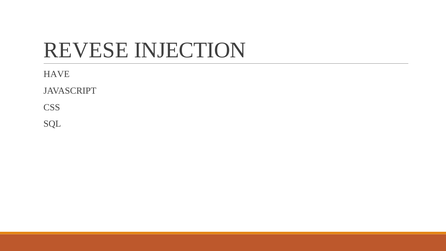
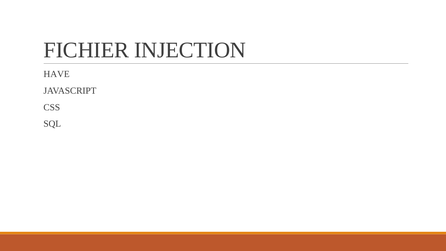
REVESE: REVESE -> FICHIER (86, 50)
